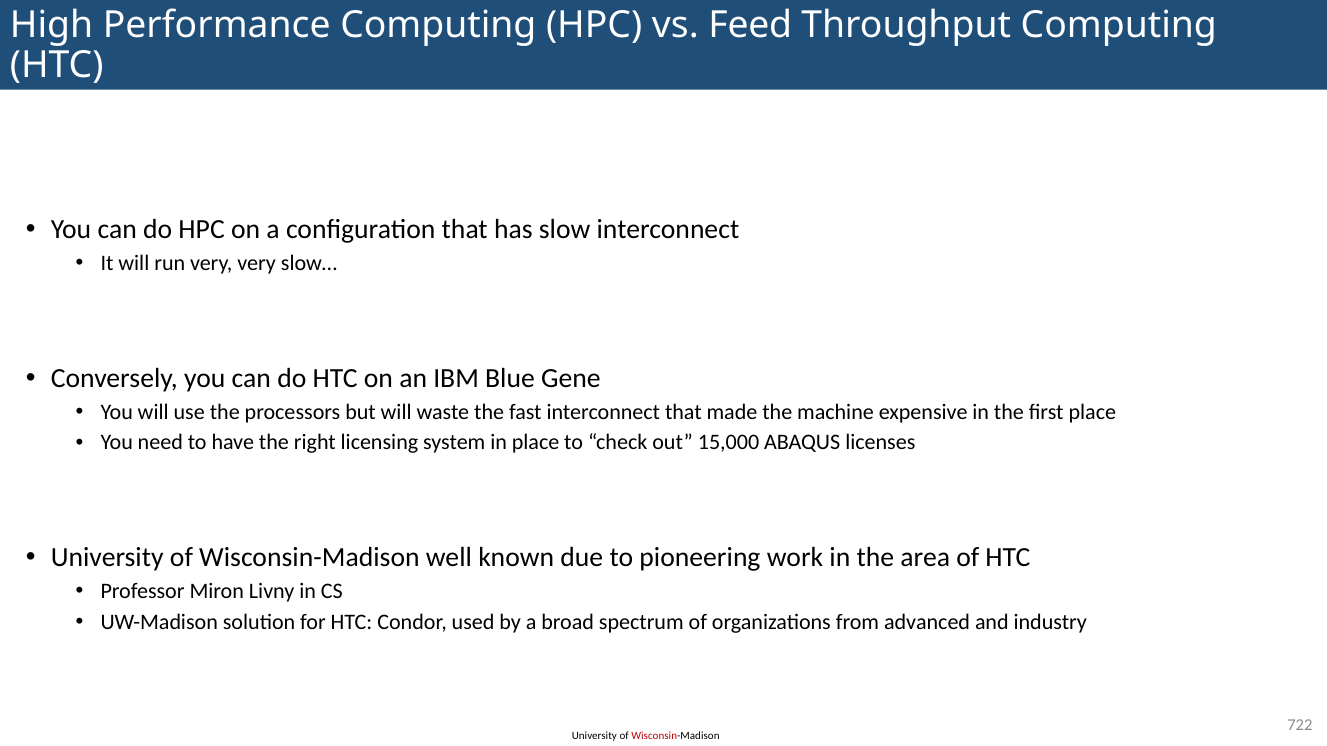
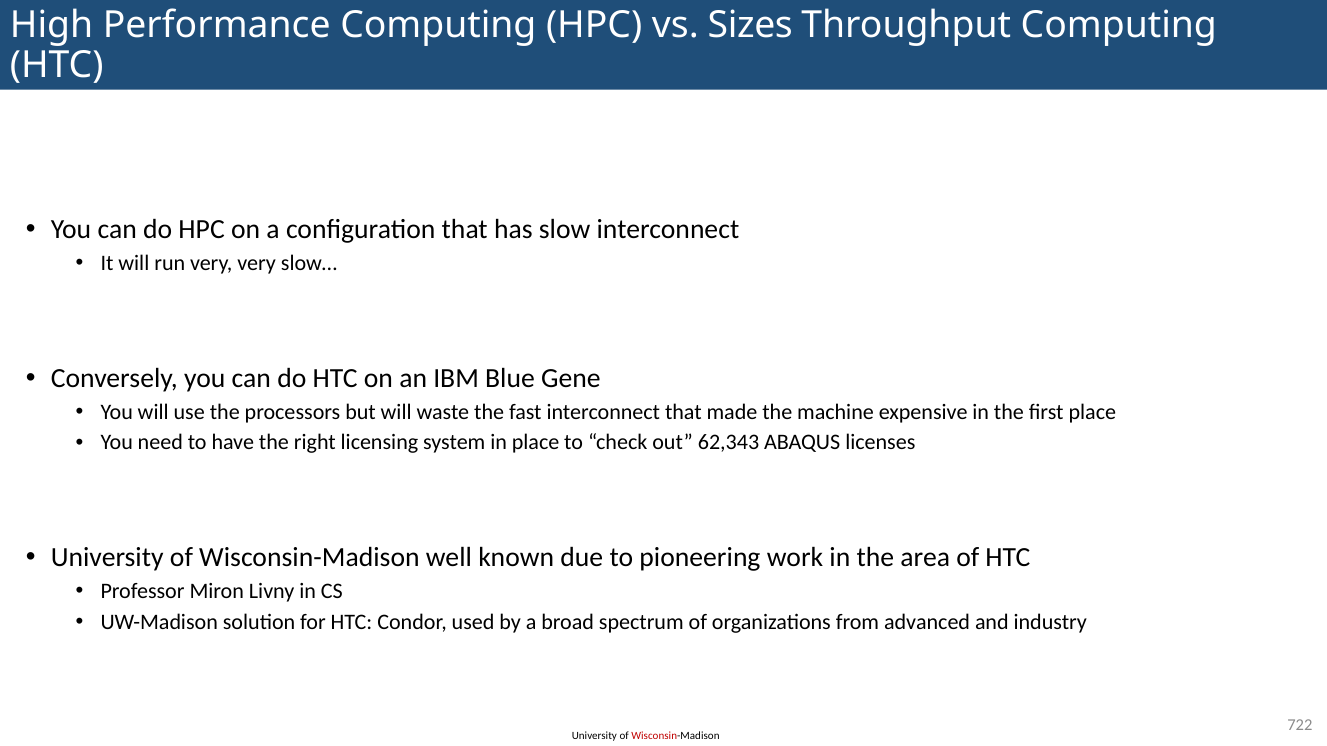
Feed: Feed -> Sizes (750, 25)
15,000: 15,000 -> 62,343 (729, 443)
